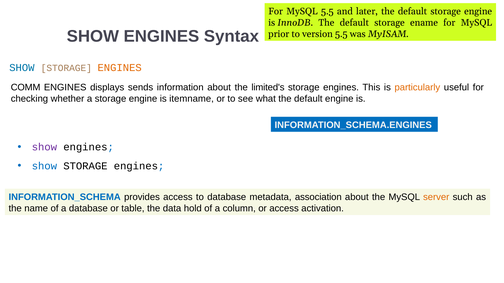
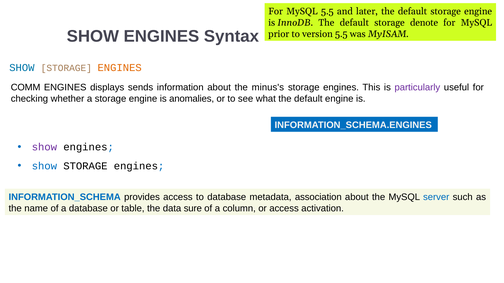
ename: ename -> denote (424, 23)
limited's: limited's -> minus's (268, 87)
particularly colour: orange -> purple (417, 87)
itemname: itemname -> anomalies (192, 99)
server colour: orange -> blue (436, 197)
hold: hold -> sure (193, 209)
